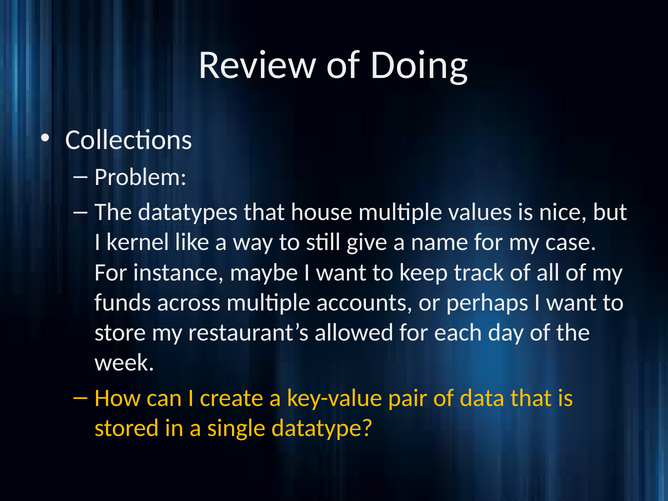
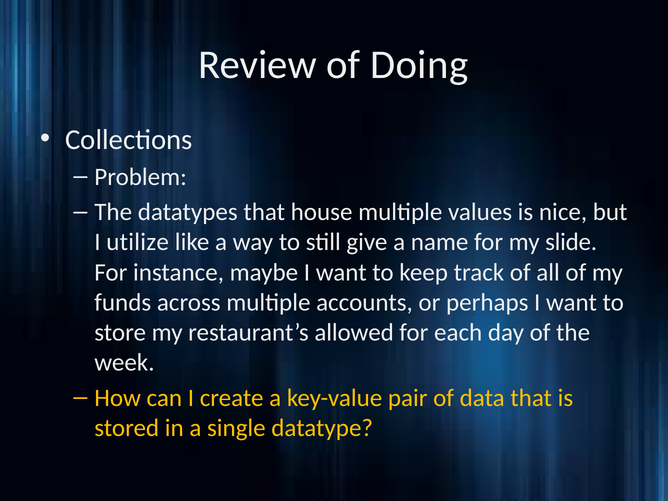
kernel: kernel -> utilize (138, 242)
case: case -> slide (571, 242)
